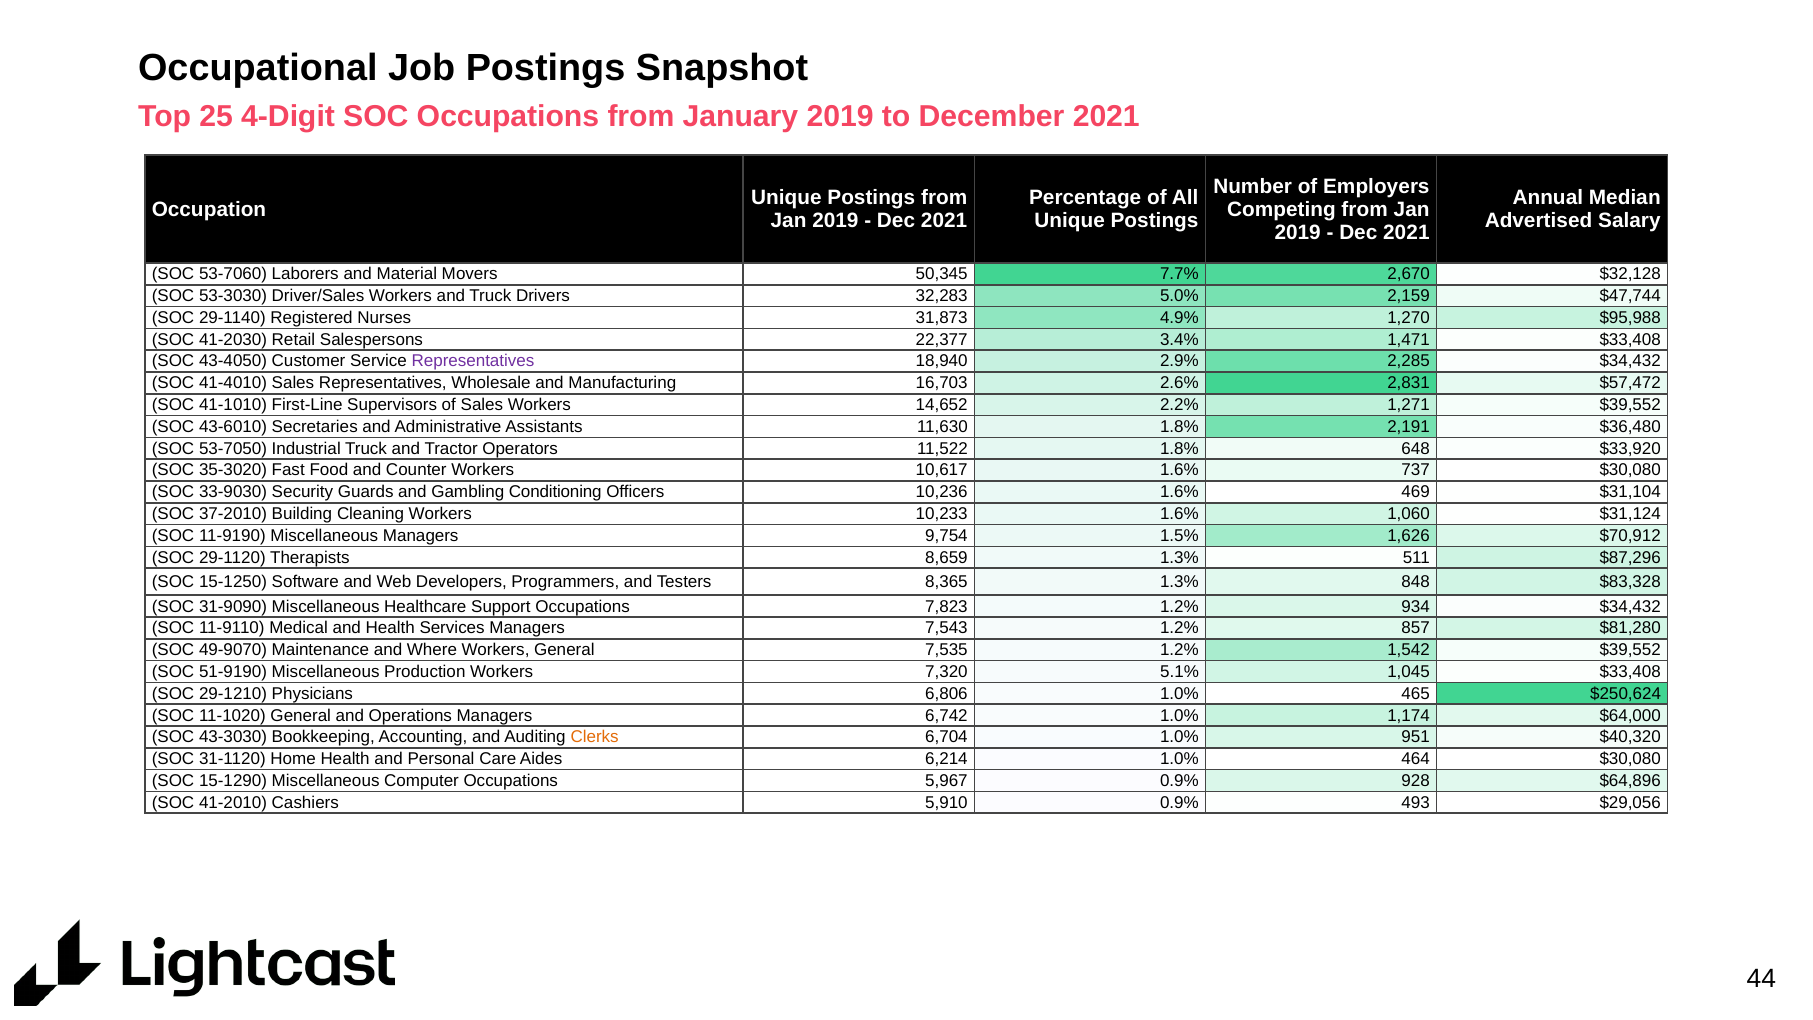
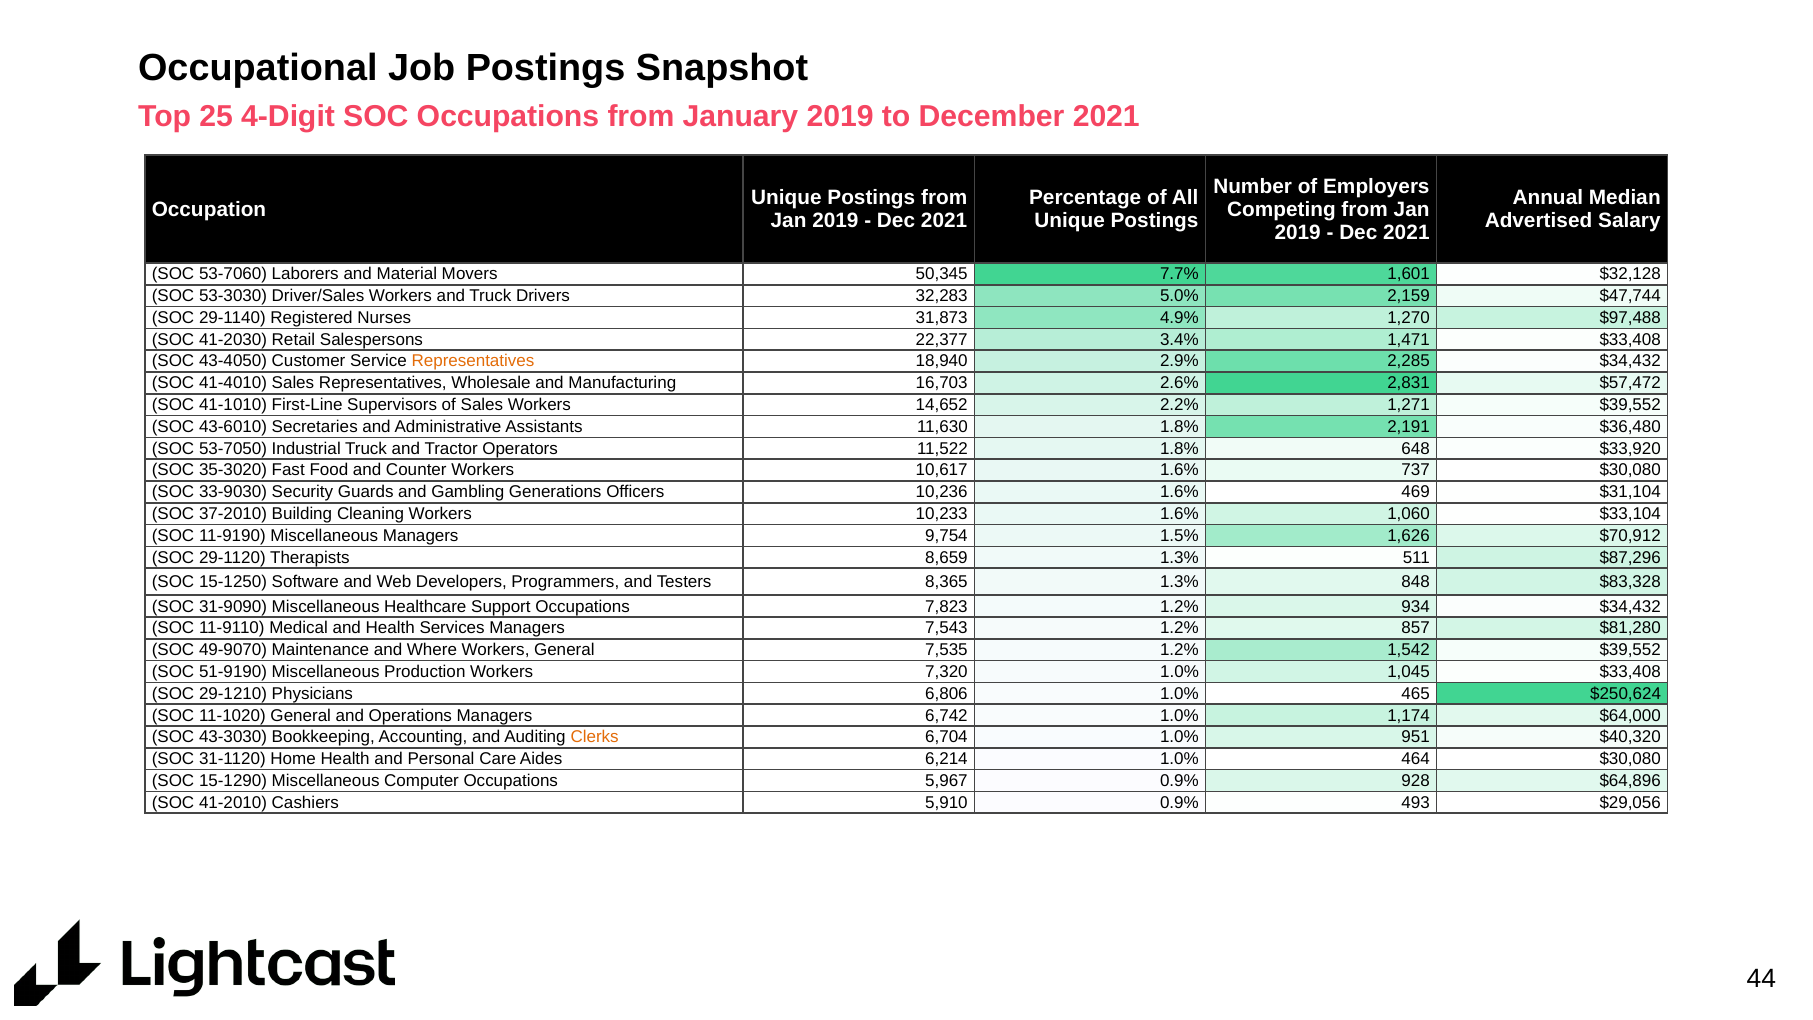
2,670: 2,670 -> 1,601 (1409, 274)
$95,988: $95,988 -> $97,488 (1630, 318)
Representatives colour: purple -> orange (473, 361)
Conditioning: Conditioning -> Generations (555, 492)
$31,124: $31,124 -> $33,104 (1630, 514)
7,320 5.1%: 5.1% -> 1.0% (1180, 672)
